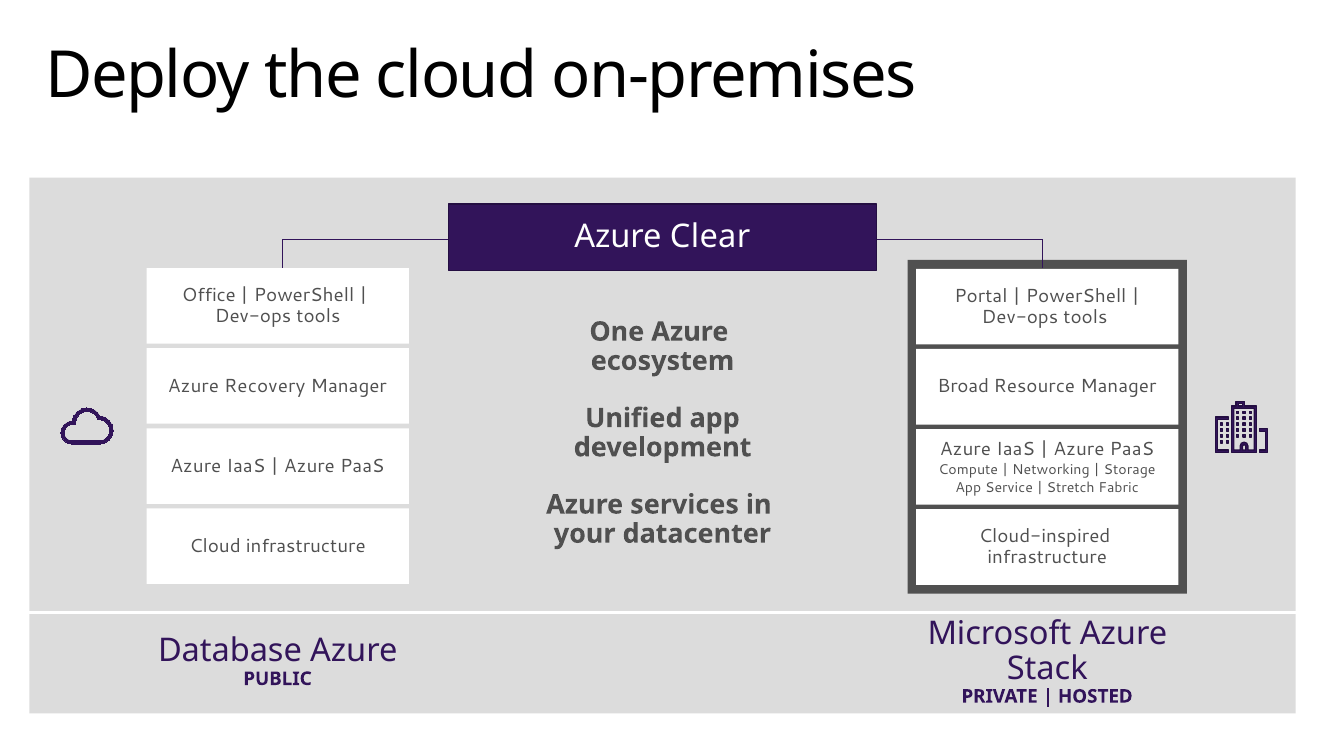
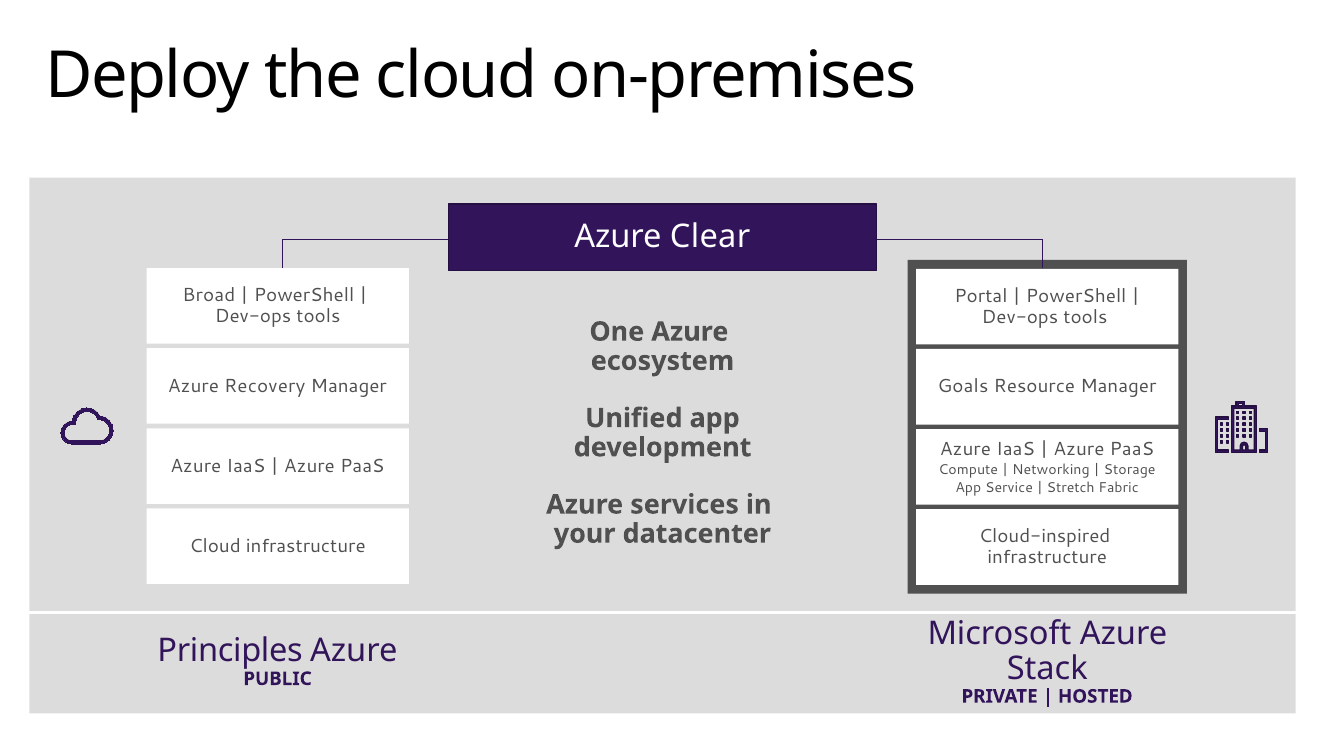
Office: Office -> Broad (209, 296)
Broad: Broad -> Goals (963, 387)
Database: Database -> Principles (230, 651)
